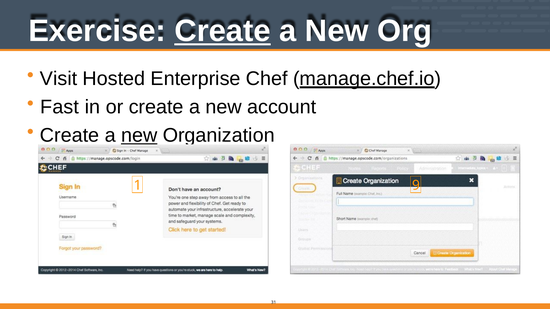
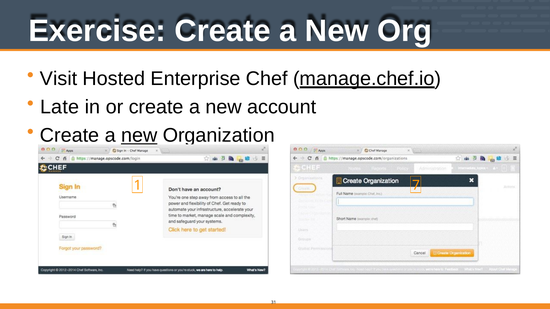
Create underline: present -> none (223, 31)
Fast: Fast -> Late (60, 107)
9: 9 -> 7 (416, 186)
